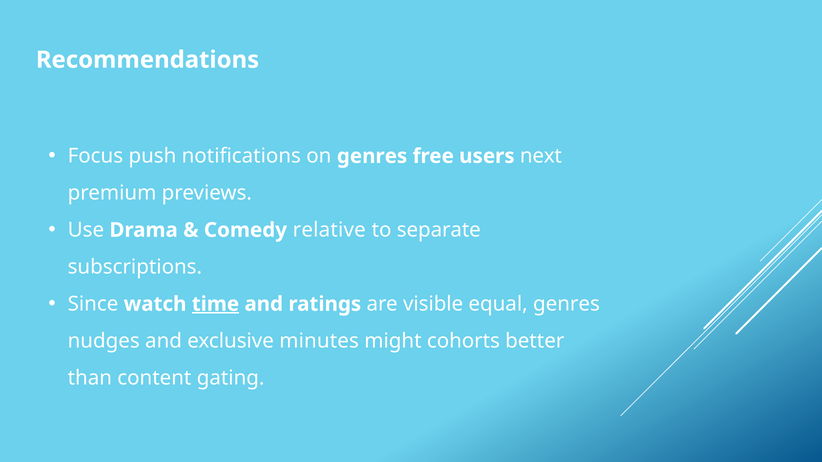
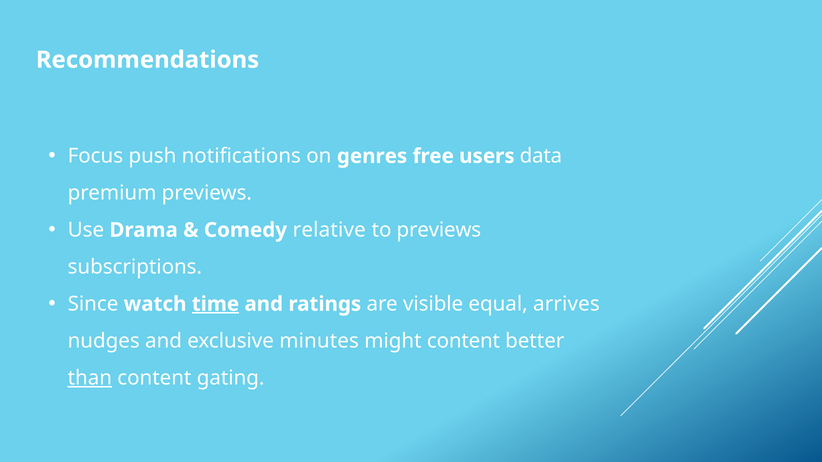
next: next -> data (541, 156)
to separate: separate -> previews (439, 230)
equal genres: genres -> arrives (566, 304)
might cohorts: cohorts -> content (463, 341)
than underline: none -> present (90, 378)
